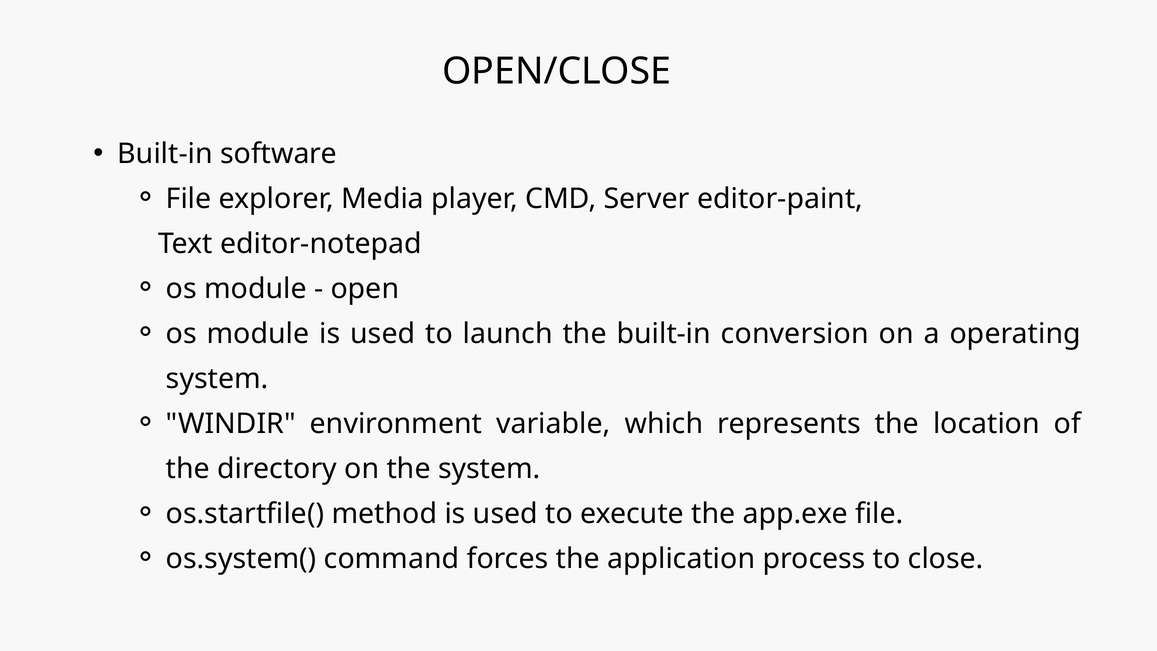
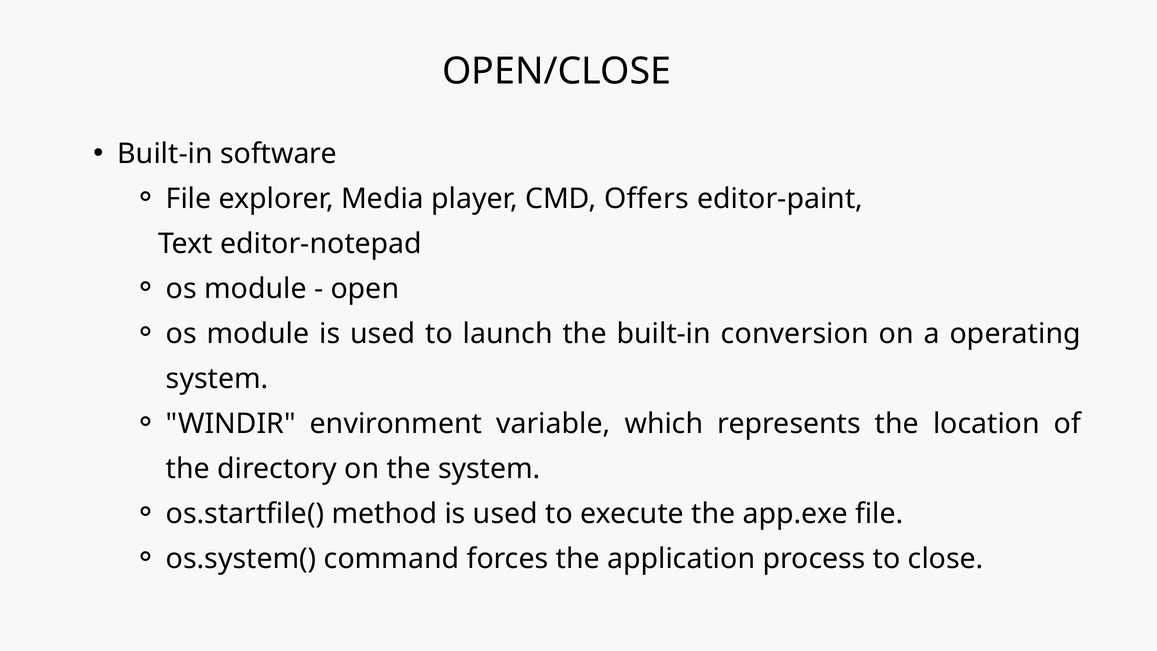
Server: Server -> Offers (647, 199)
